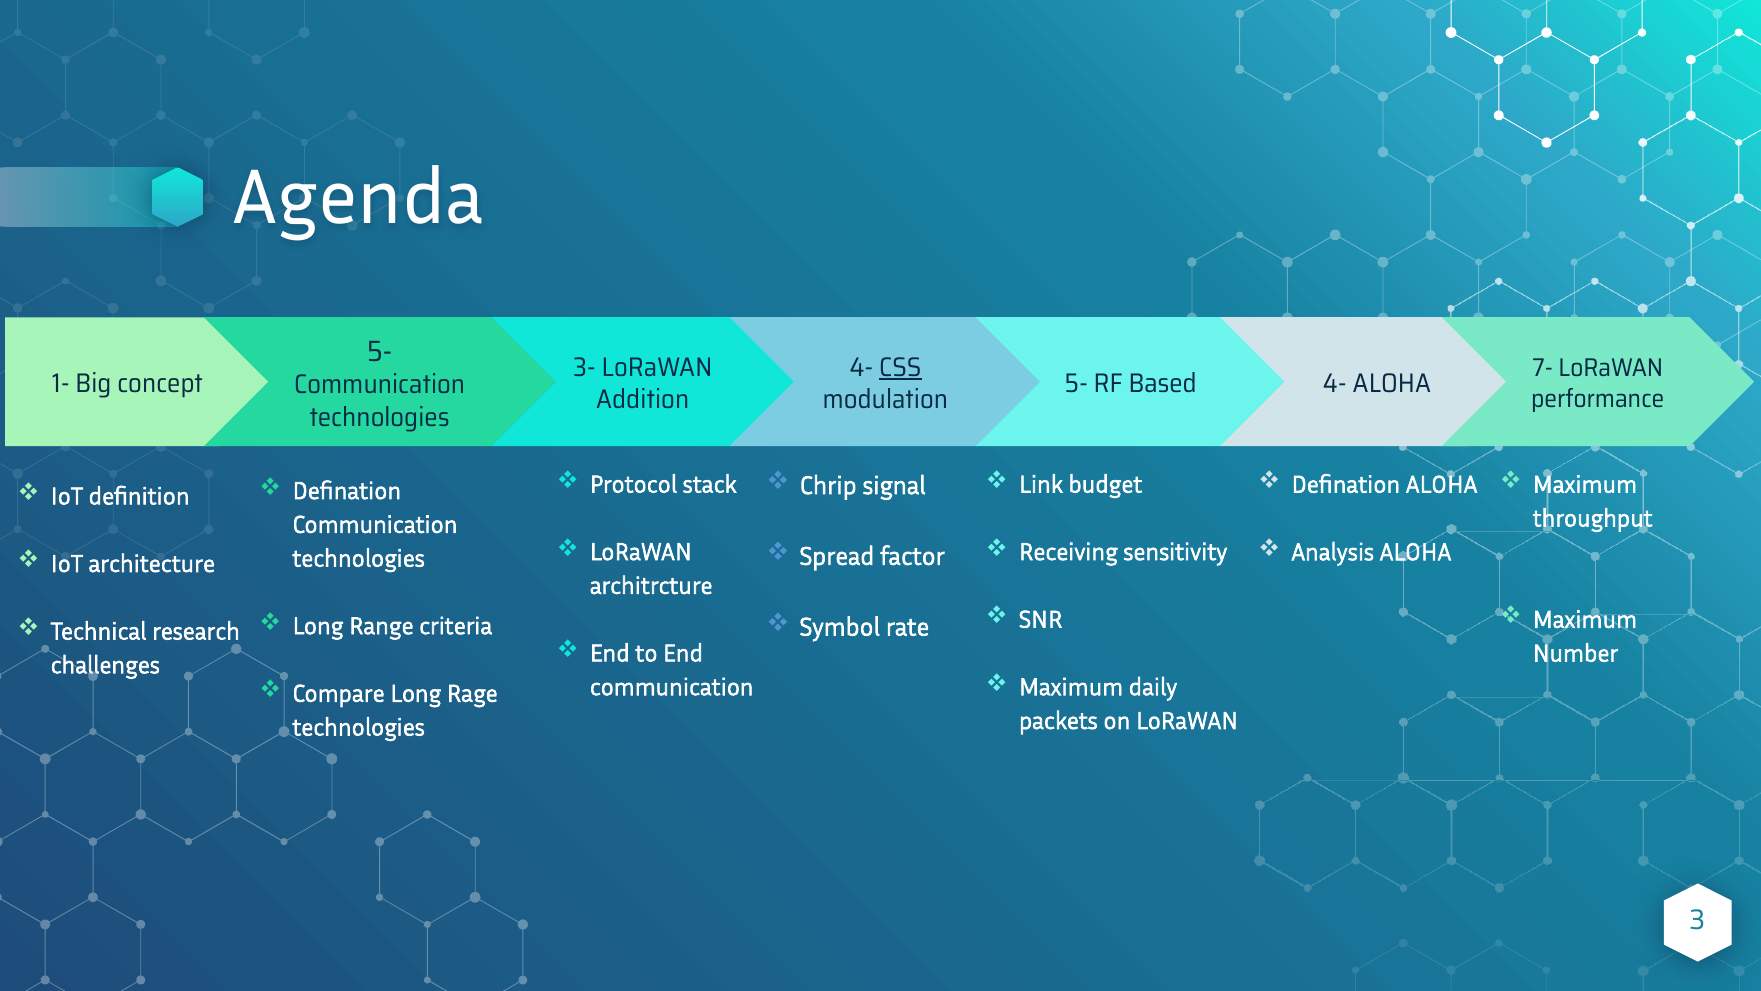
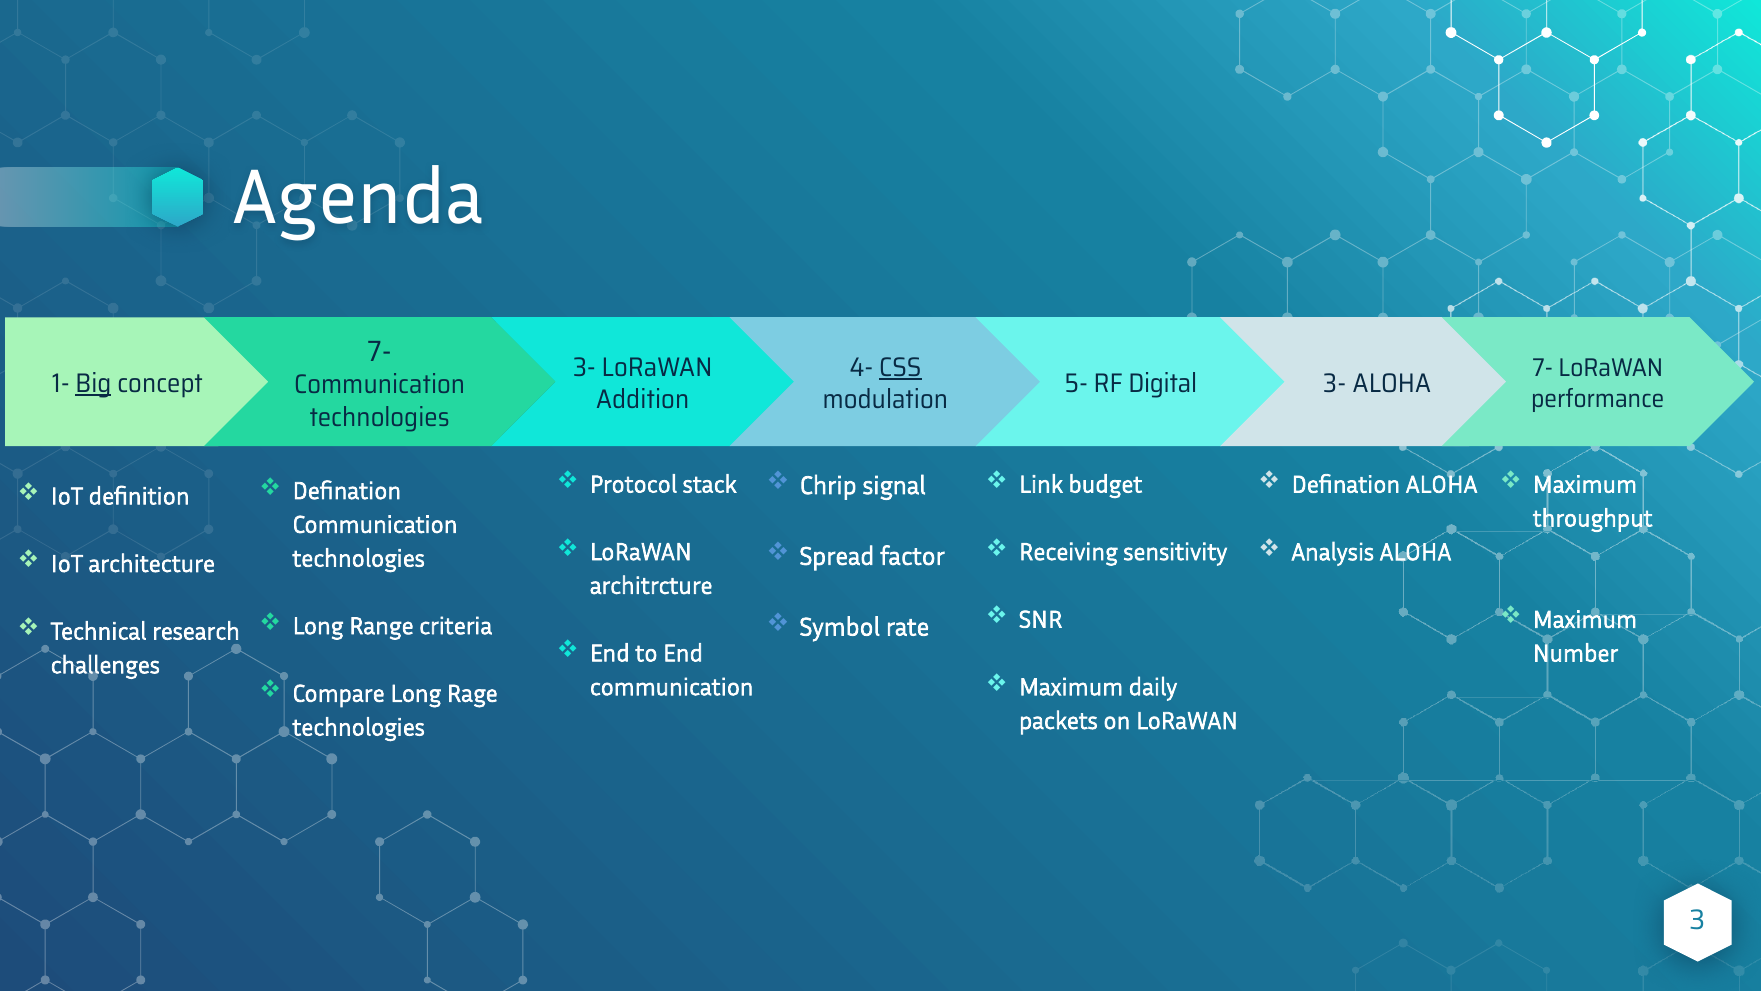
5-: 5- -> 7- (379, 351)
Big underline: none -> present (93, 383)
Based: Based -> Digital (1163, 383)
4-: 4- -> 3- (1335, 383)
